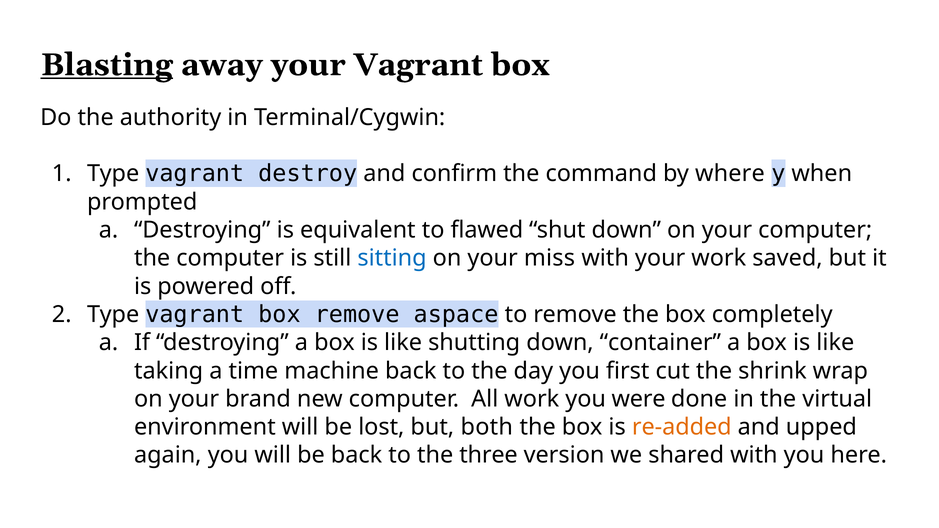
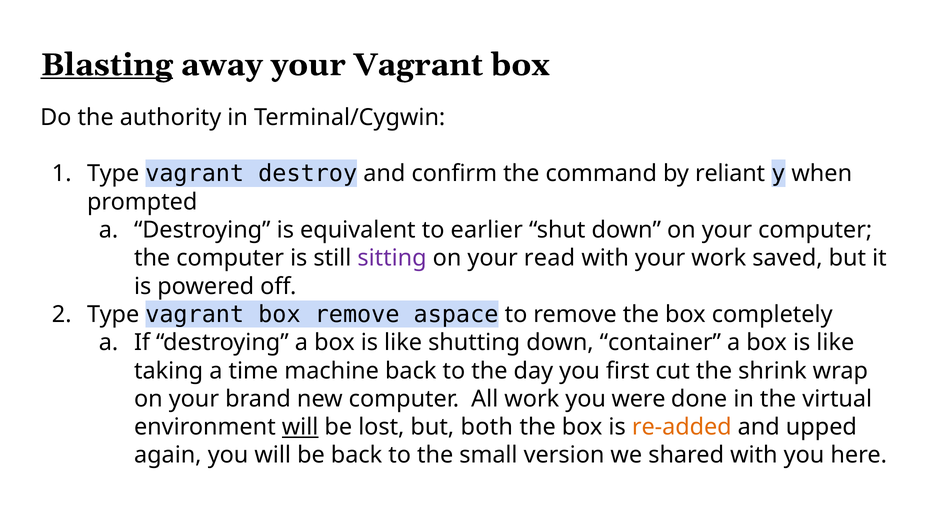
where: where -> reliant (730, 174)
flawed: flawed -> earlier (487, 230)
sitting colour: blue -> purple (392, 258)
miss: miss -> read (549, 258)
will underline: none -> present (300, 427)
three: three -> small (488, 455)
